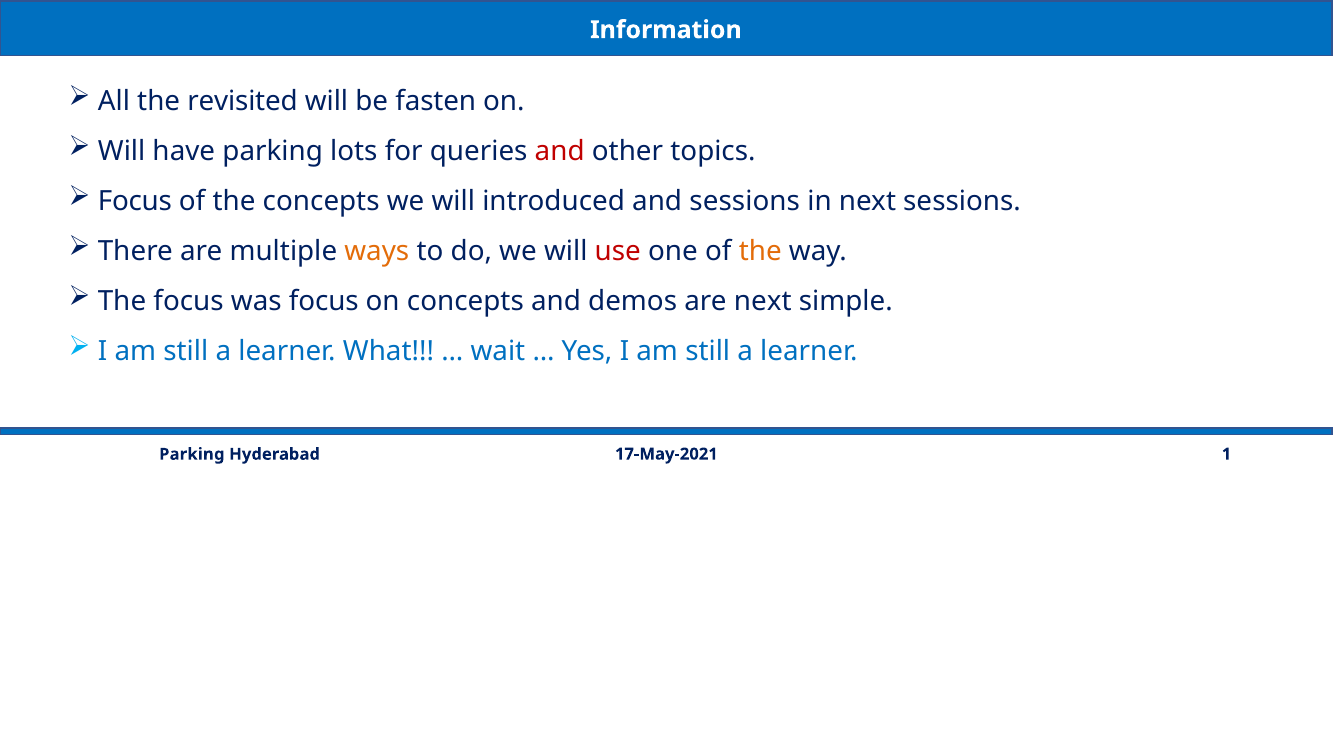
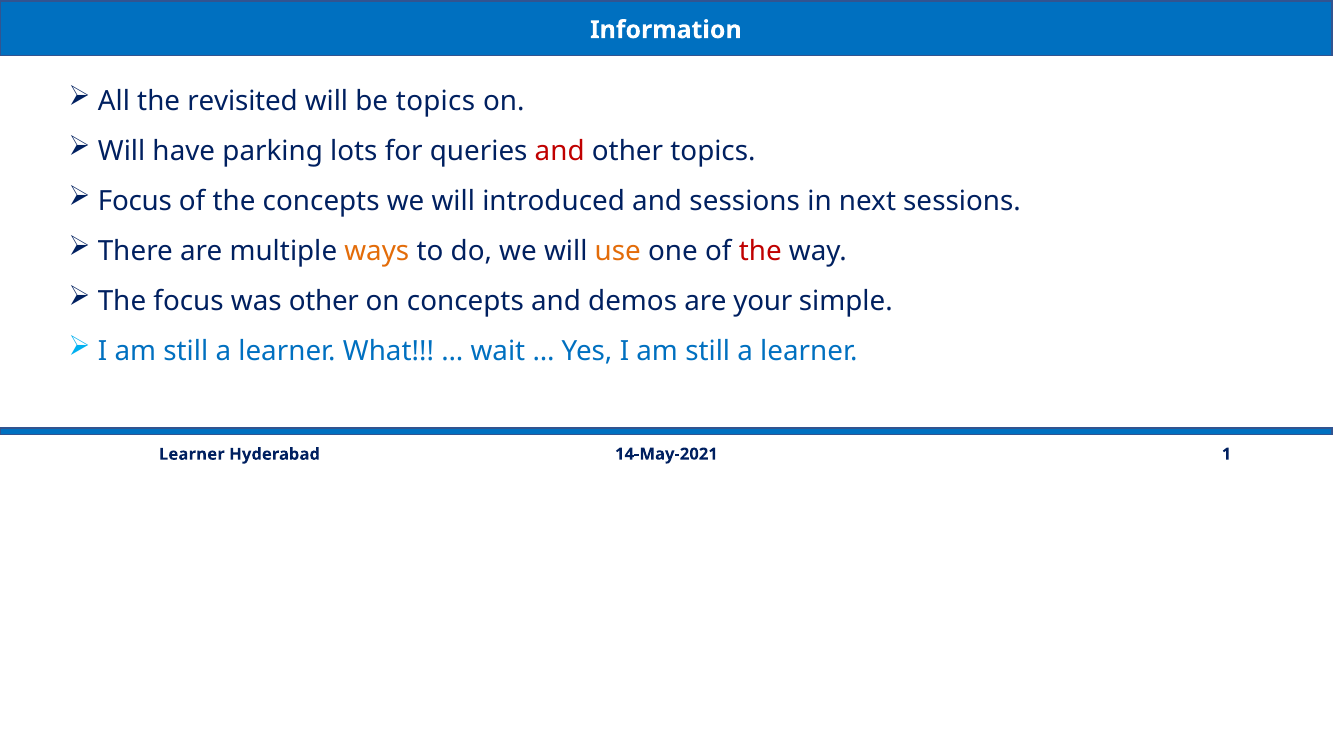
be fasten: fasten -> topics (436, 101)
use colour: red -> orange (618, 251)
the colour: orange -> red (760, 251)
was focus: focus -> other (324, 301)
are next: next -> your (763, 301)
17-May-2021: 17-May-2021 -> 14-May-2021 (666, 454)
Parking: Parking -> Learner (192, 454)
